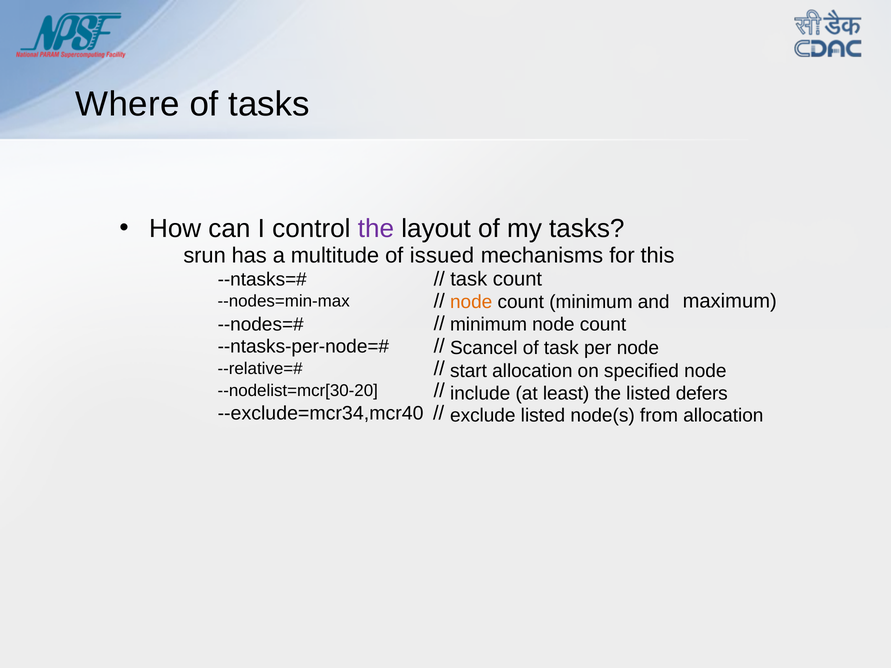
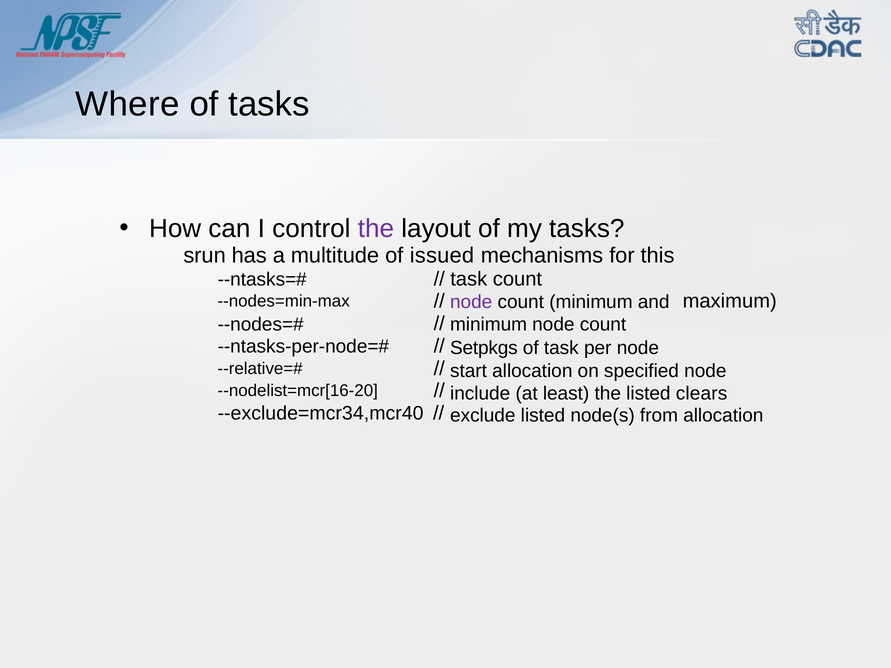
node colour: orange -> purple (471, 302)
Scancel: Scancel -> Setpkgs (484, 348)
--nodelist=mcr[30-20: --nodelist=mcr[30-20 -> --nodelist=mcr[16-20 (298, 391)
defers: defers -> clears (702, 393)
